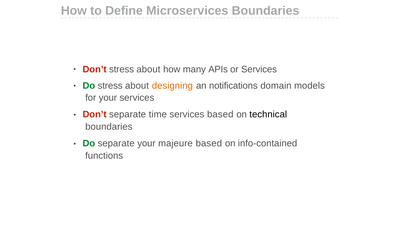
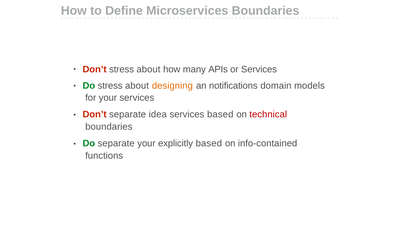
time: time -> idea (158, 115)
technical colour: black -> red (268, 115)
majeure: majeure -> explicitly (176, 144)
